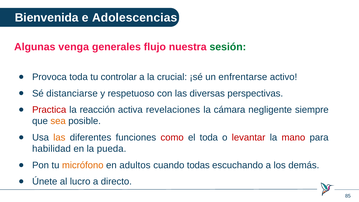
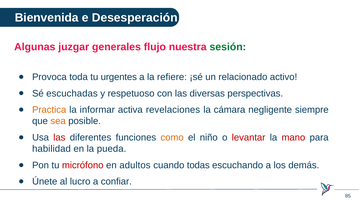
Adolescencias: Adolescencias -> Desesperación (135, 18)
venga: venga -> juzgar (74, 47)
controlar: controlar -> urgentes (119, 77)
crucial: crucial -> refiere (172, 77)
enfrentarse: enfrentarse -> relacionado (243, 77)
distanciarse: distanciarse -> escuchadas (72, 93)
Practica colour: red -> orange (49, 110)
reacción: reacción -> informar (97, 110)
las colour: orange -> red (59, 137)
como colour: red -> orange (172, 137)
el toda: toda -> niño (209, 137)
micrófono colour: orange -> red (83, 165)
directo: directo -> confiar (116, 181)
